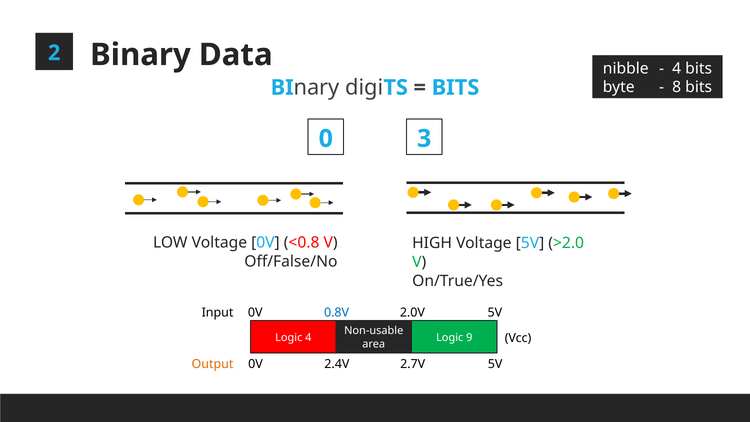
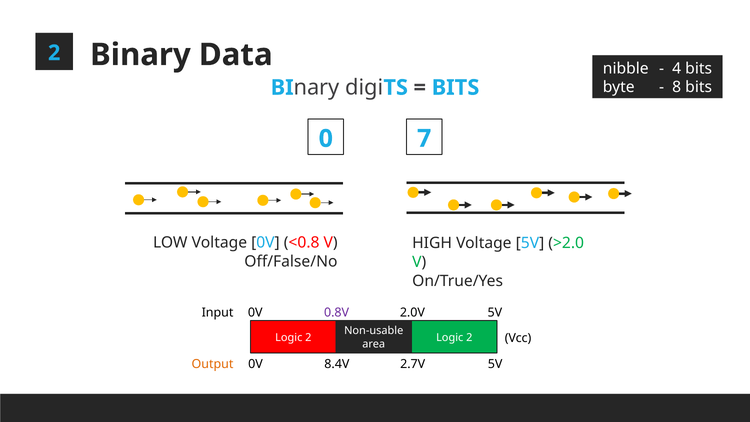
3: 3 -> 7 (424, 139)
0.8V colour: blue -> purple (337, 312)
4: 4 -> 2 (308, 337)
9: 9 -> 2 (469, 337)
2.4V: 2.4V -> 8.4V (337, 364)
